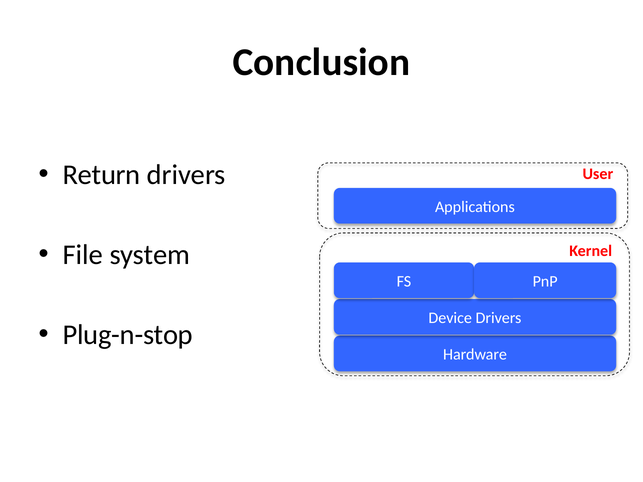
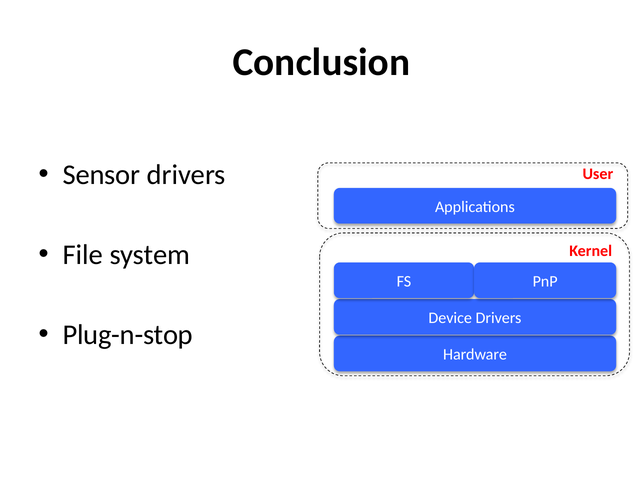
Return: Return -> Sensor (102, 175)
